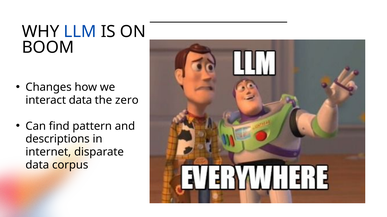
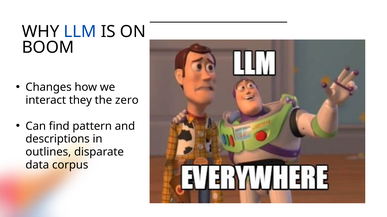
interact data: data -> they (80, 100)
internet: internet -> outlines (48, 152)
